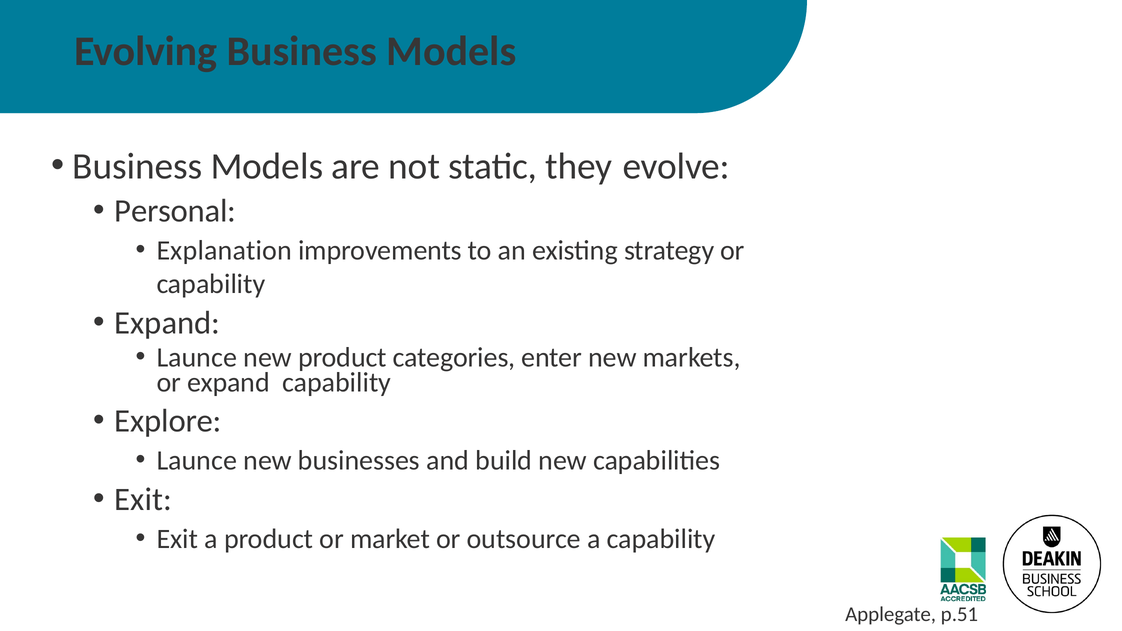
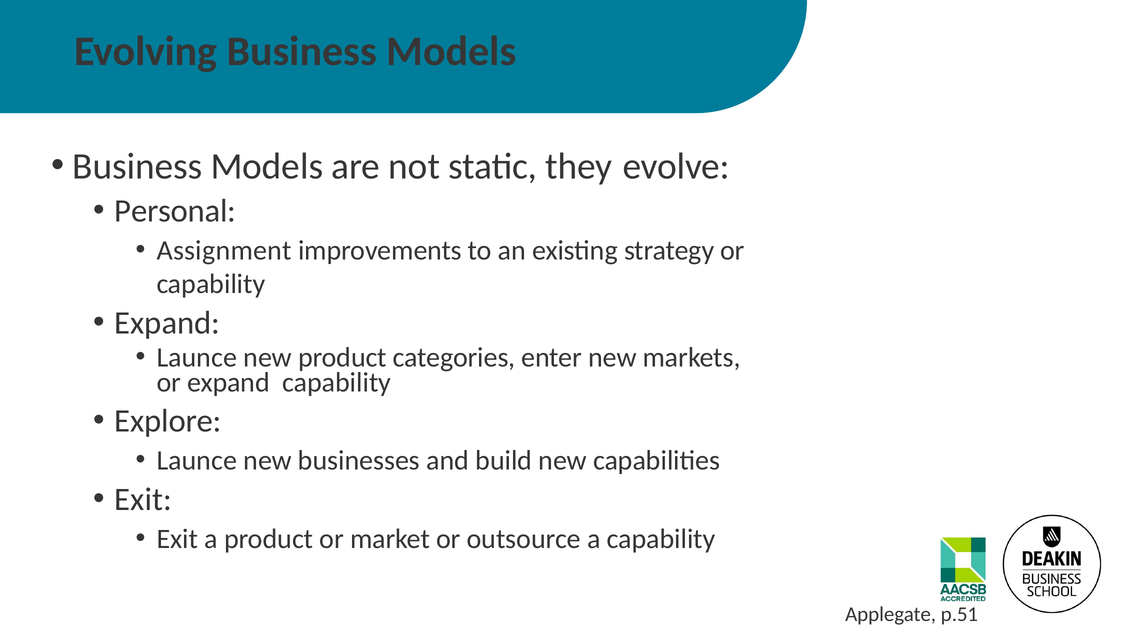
Explanation: Explanation -> Assignment (224, 251)
